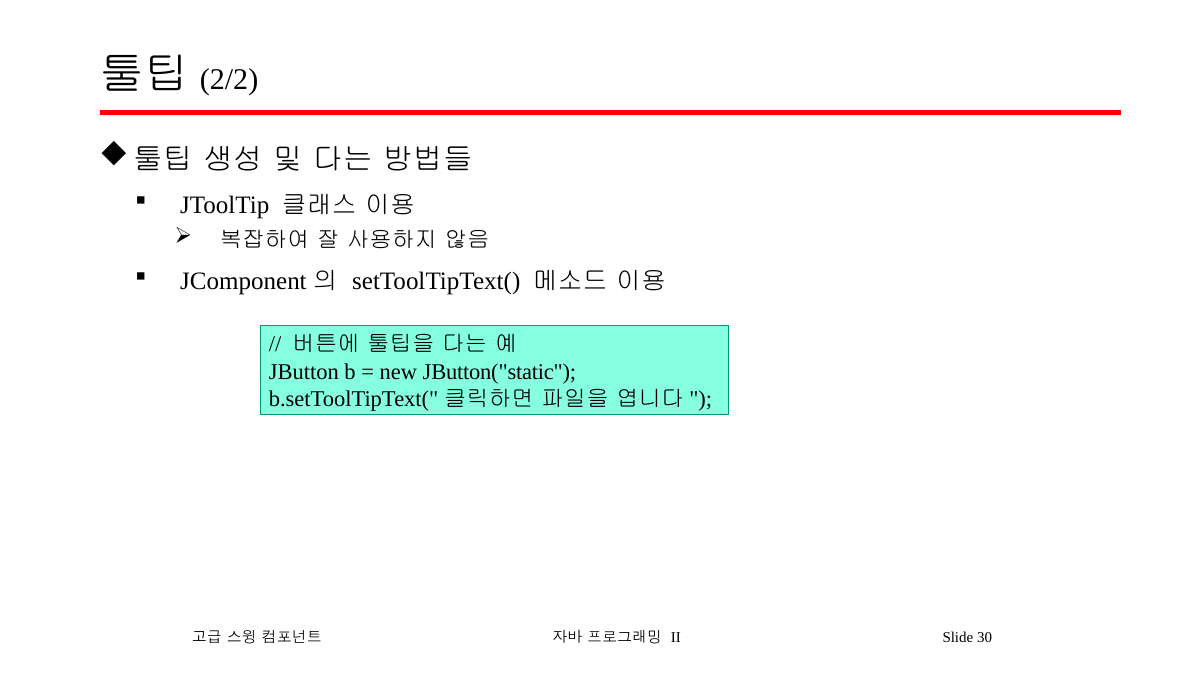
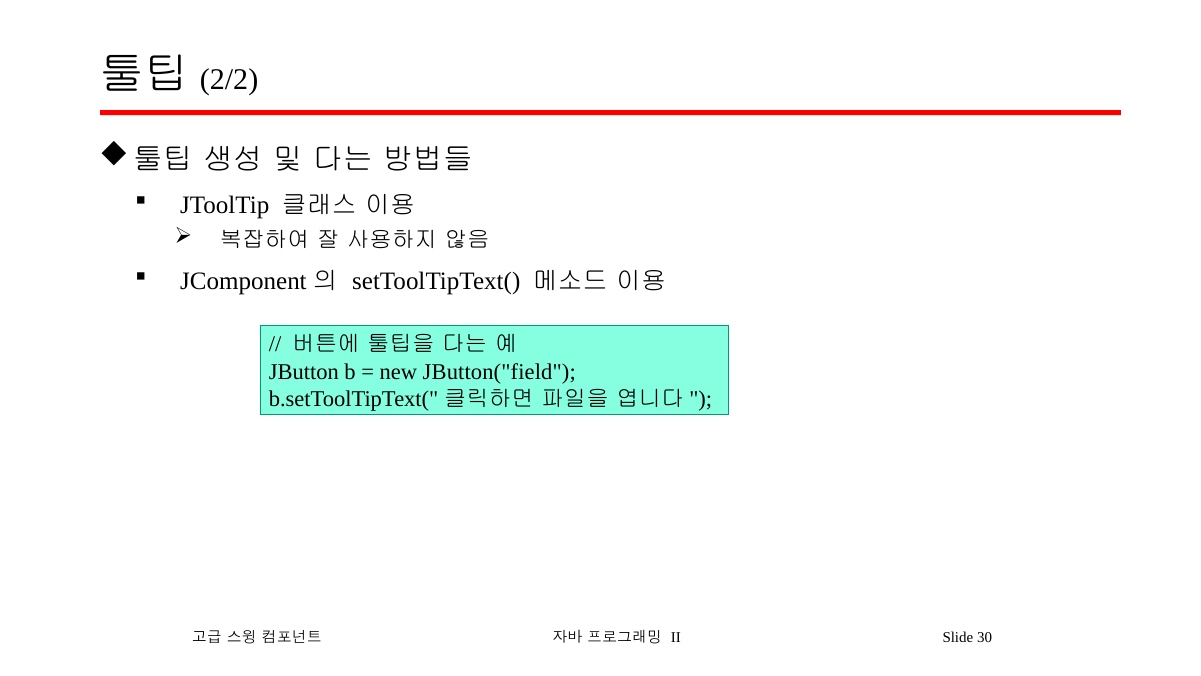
JButton("static: JButton("static -> JButton("field (499, 371)
